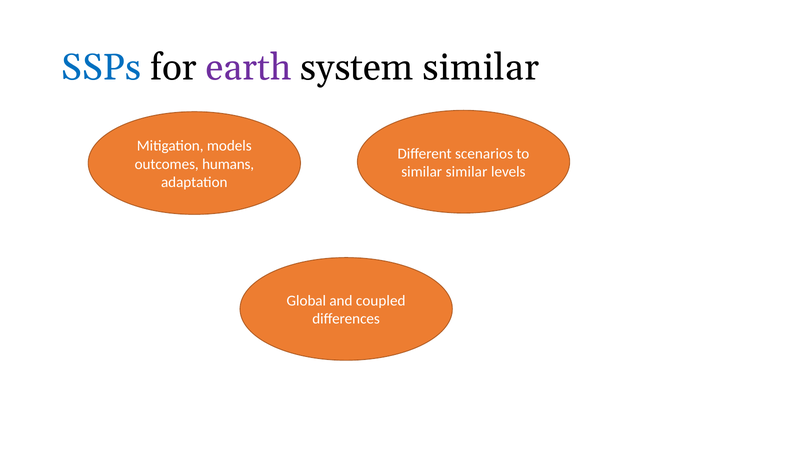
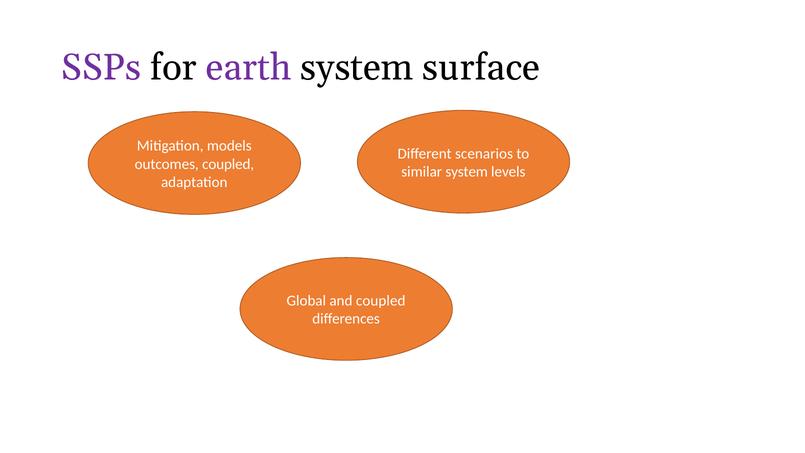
SSPs colour: blue -> purple (101, 68)
system similar: similar -> surface (481, 68)
outcomes humans: humans -> coupled (228, 164)
similar similar: similar -> system (467, 172)
